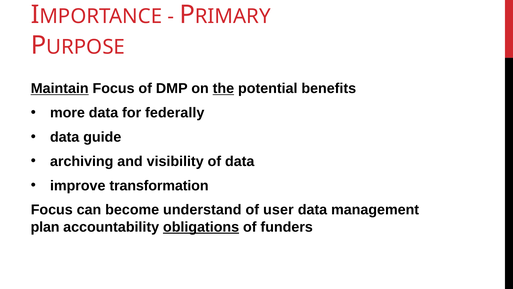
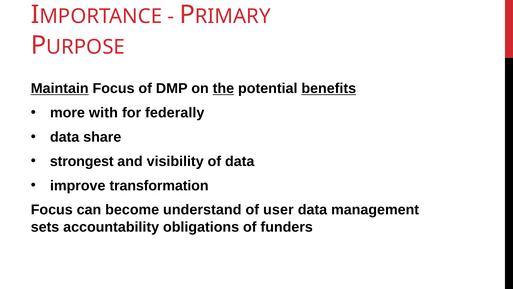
benefits underline: none -> present (329, 88)
more data: data -> with (103, 113)
guide: guide -> share (102, 137)
archiving: archiving -> strongest (82, 161)
plan: plan -> sets (45, 227)
obligations underline: present -> none (201, 227)
